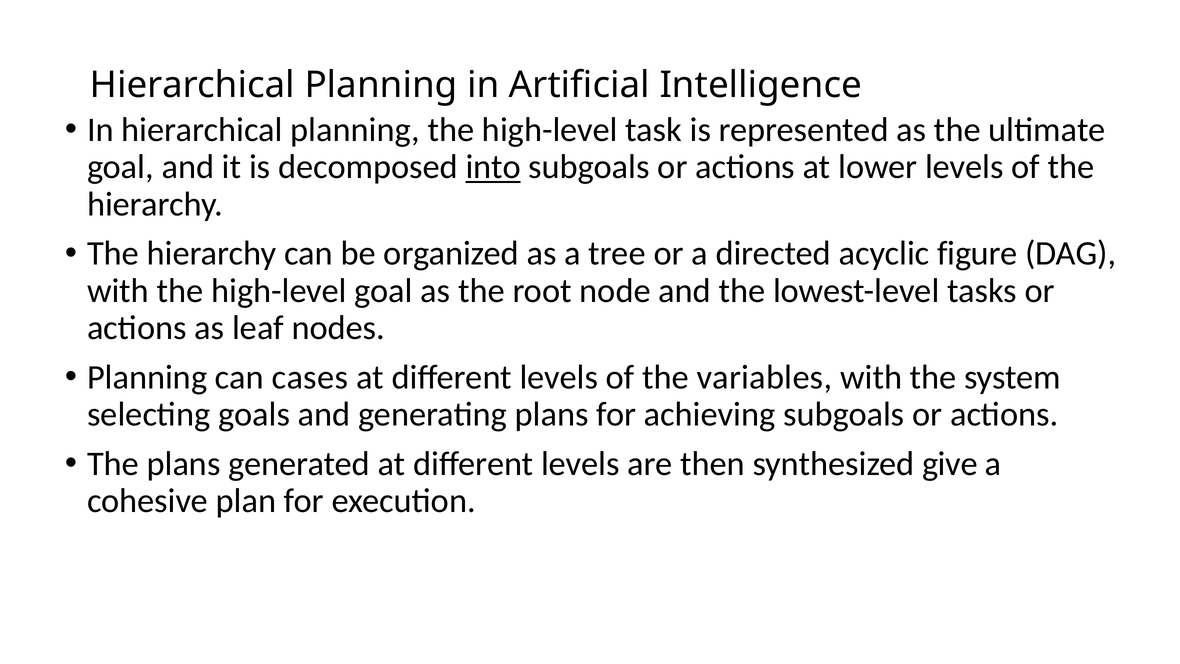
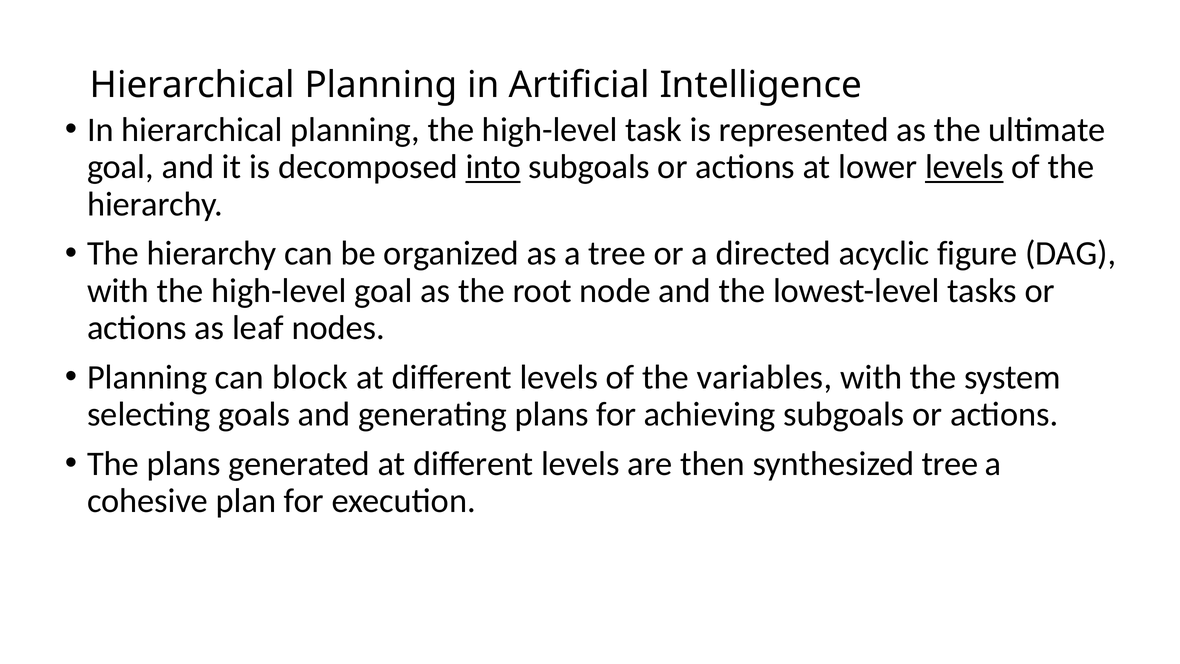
levels underline: none -> present (964, 167)
cases: cases -> block (310, 377)
synthesized give: give -> tree (950, 464)
